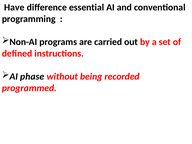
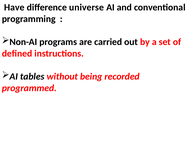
essential: essential -> universe (87, 7)
phase: phase -> tables (32, 76)
